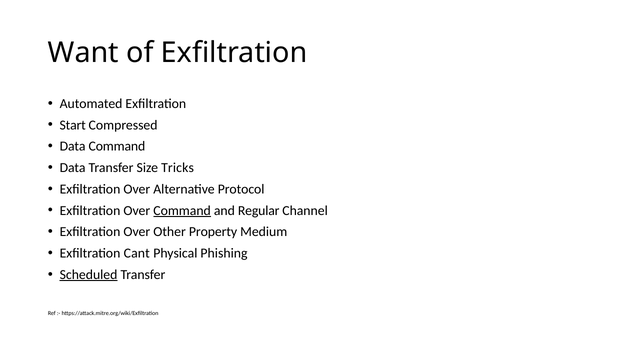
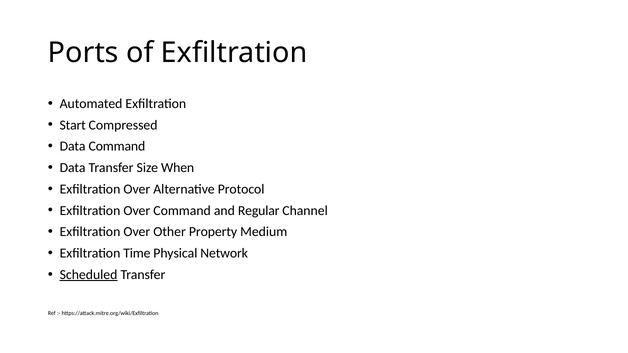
Want: Want -> Ports (83, 53)
Tricks: Tricks -> When (178, 168)
Command underline: present -> none (182, 211)
Cant: Cant -> Time (137, 253)
Phishing: Phishing -> Network (224, 253)
